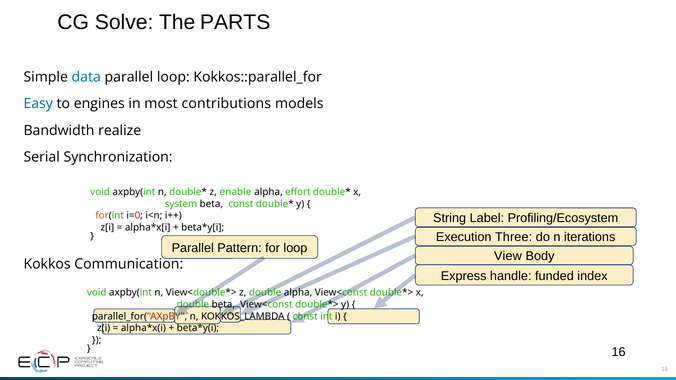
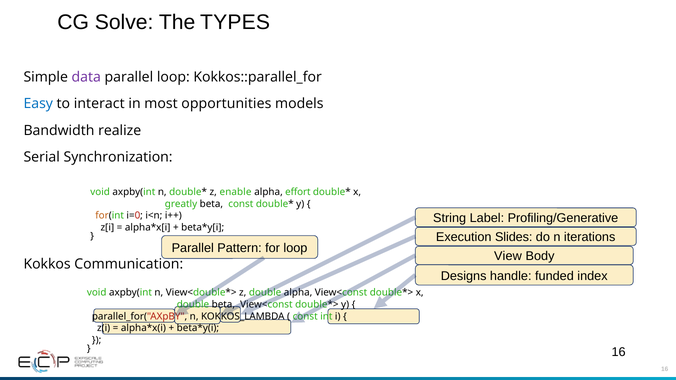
PARTS: PARTS -> TYPES (235, 22)
data colour: blue -> purple (86, 77)
engines: engines -> interact (99, 104)
contributions: contributions -> opportunities (226, 104)
system: system -> greatly (181, 204)
Profiling/Ecosystem: Profiling/Ecosystem -> Profiling/Generative (563, 218)
Three: Three -> Slides (514, 237)
Express: Express -> Designs (464, 276)
